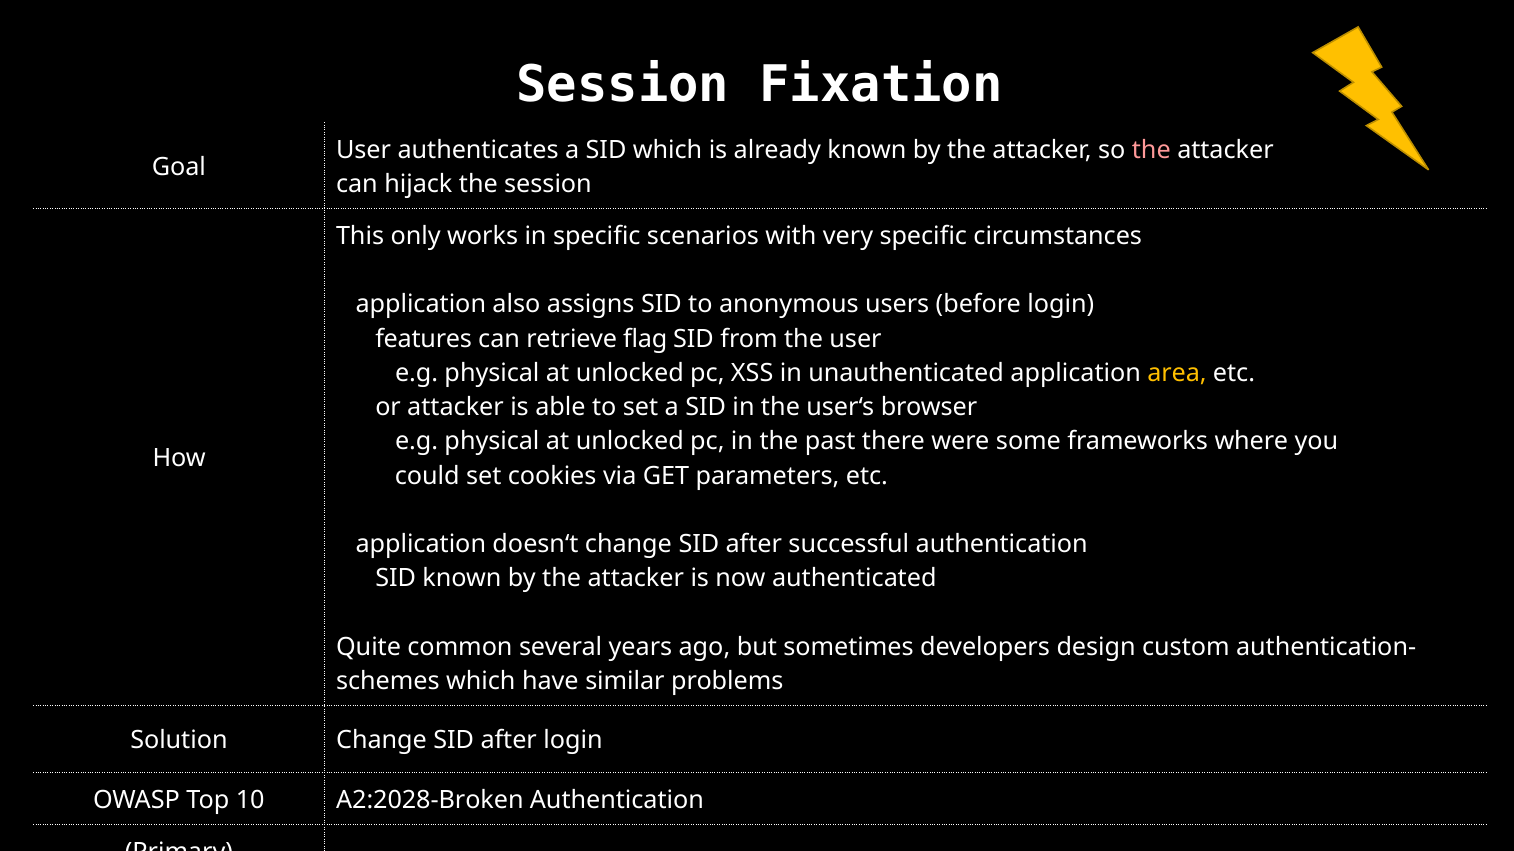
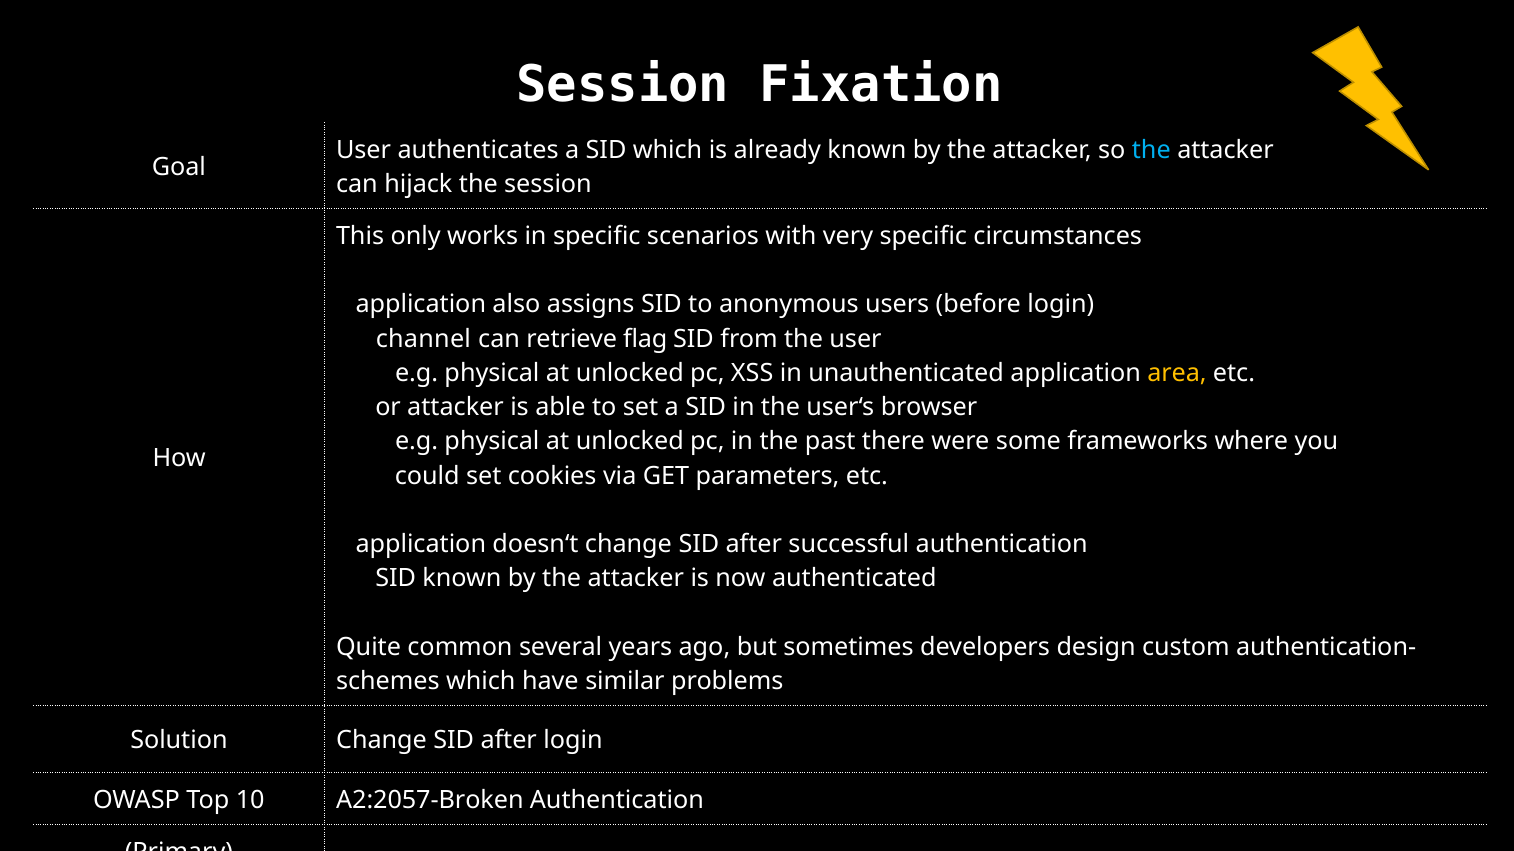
the colour: pink -> light blue (1151, 150)
features: features -> channel (423, 339)
A2:2028-Broken: A2:2028-Broken -> A2:2057-Broken (430, 801)
